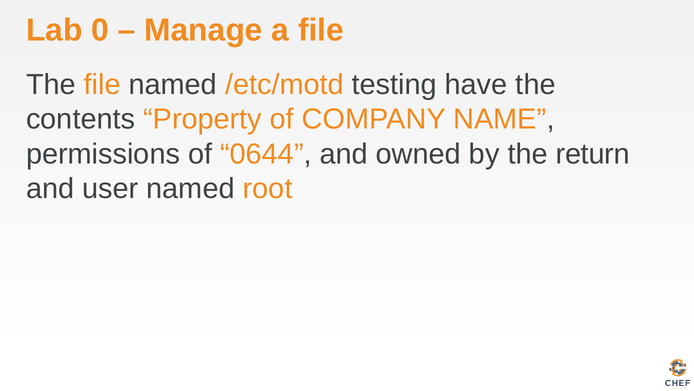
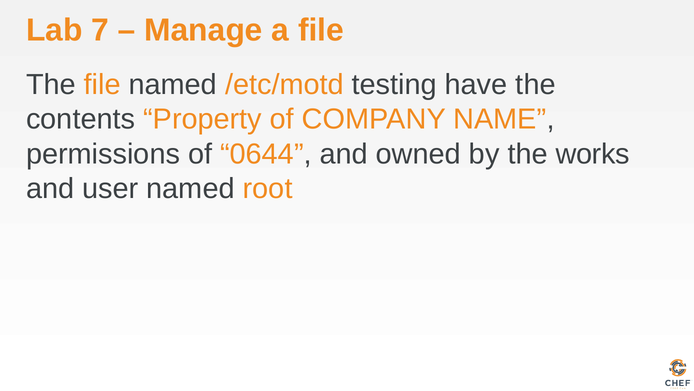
0: 0 -> 7 (100, 30)
return: return -> works (593, 154)
